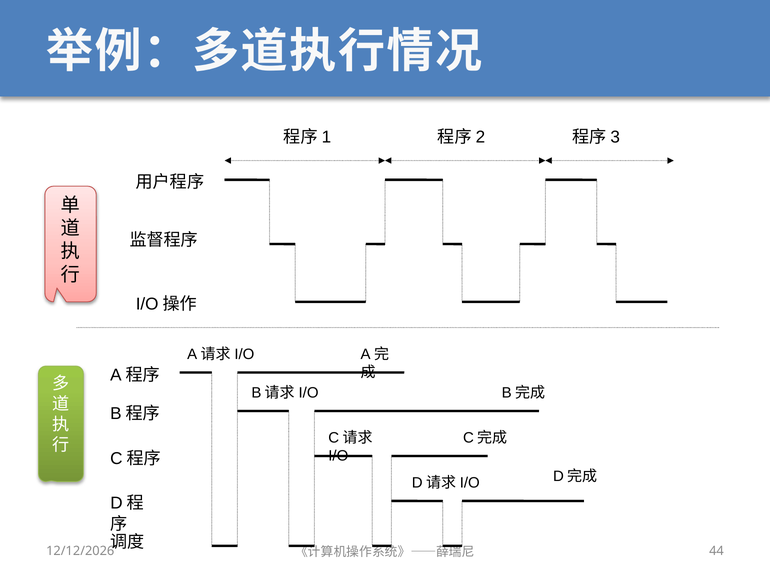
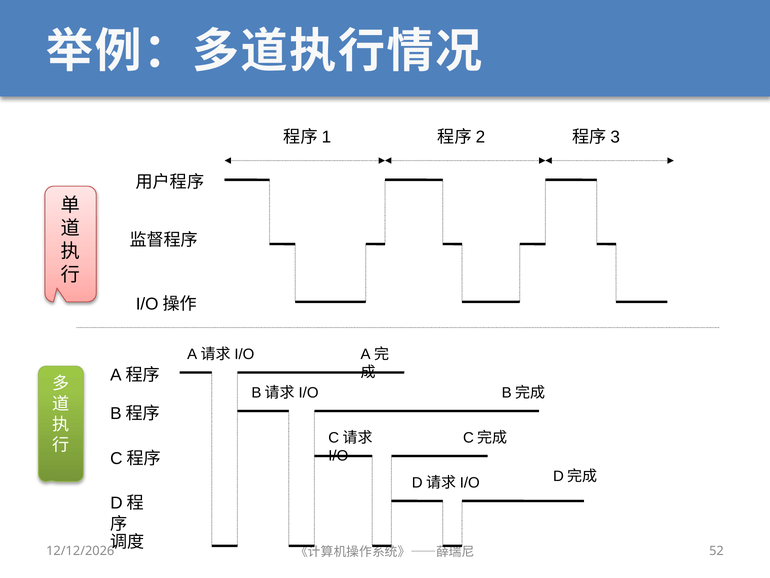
44: 44 -> 52 (716, 550)
